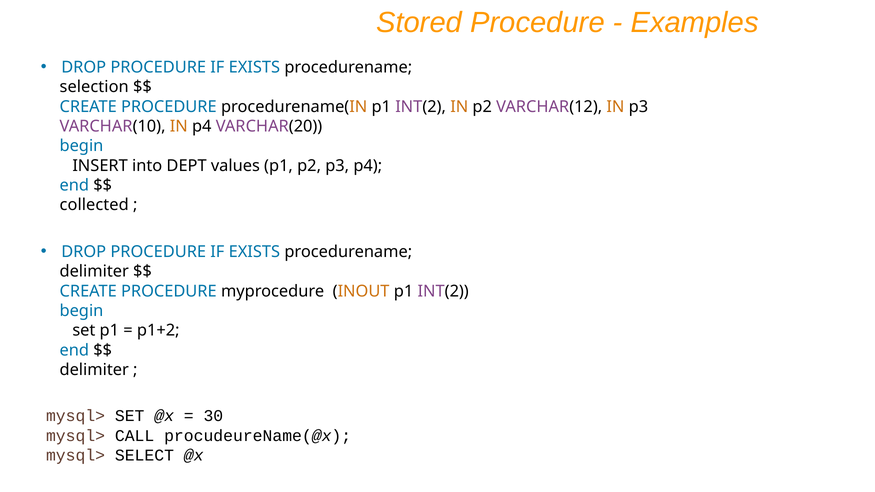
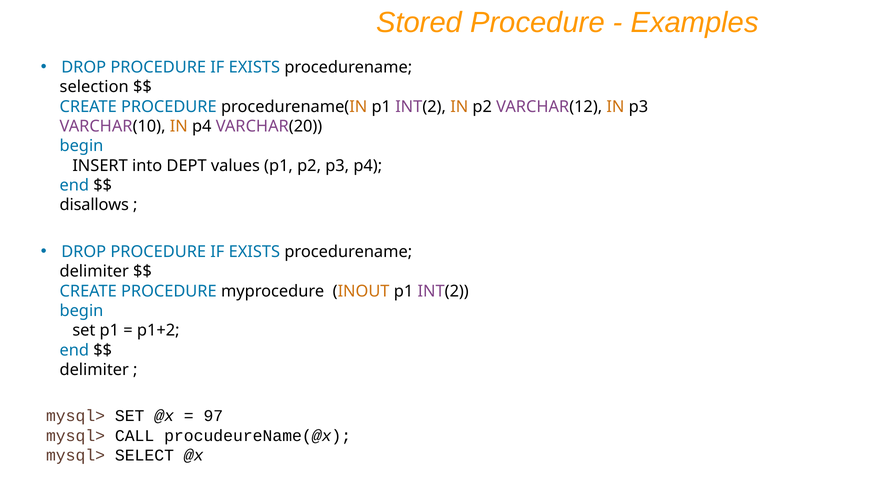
collected: collected -> disallows (94, 205)
30: 30 -> 97 (213, 416)
